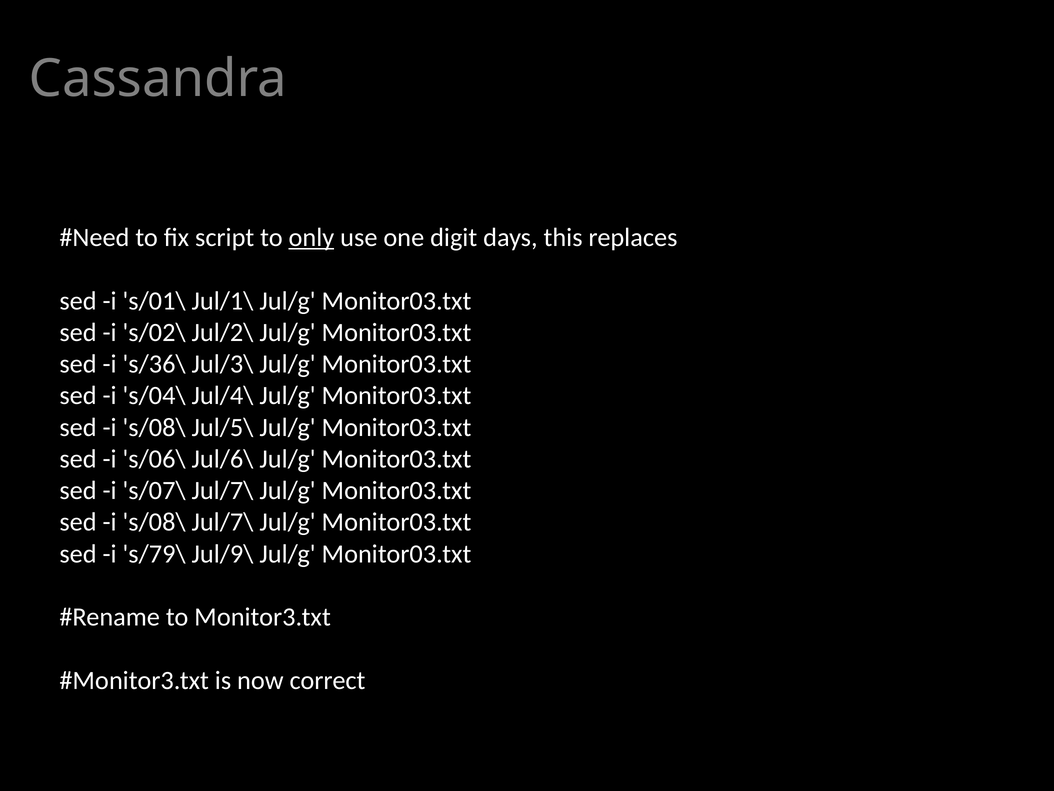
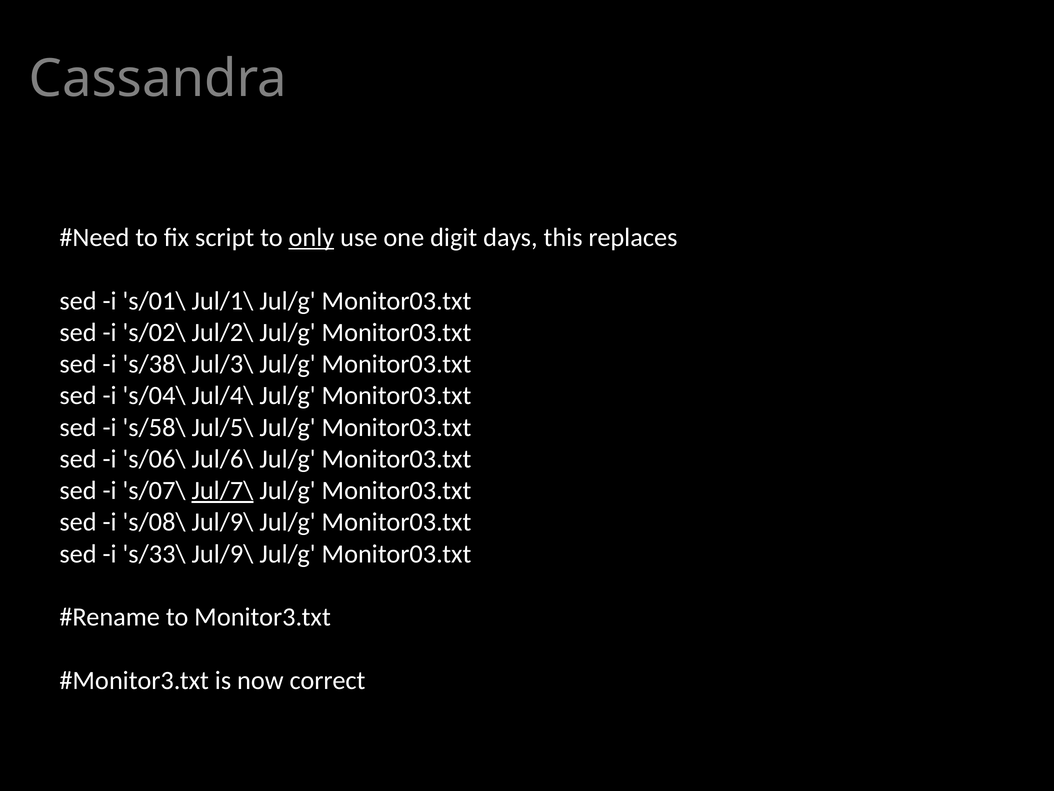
s/36\: s/36\ -> s/38\ (154, 364)
s/08\: s/08\ -> s/58\ (154, 427)
Jul/7\ underline: none -> present (222, 490)
s/08\ Jul/7\: Jul/7\ -> Jul/9\ (222, 522)
s/79\: s/79\ -> s/33\ (154, 554)
